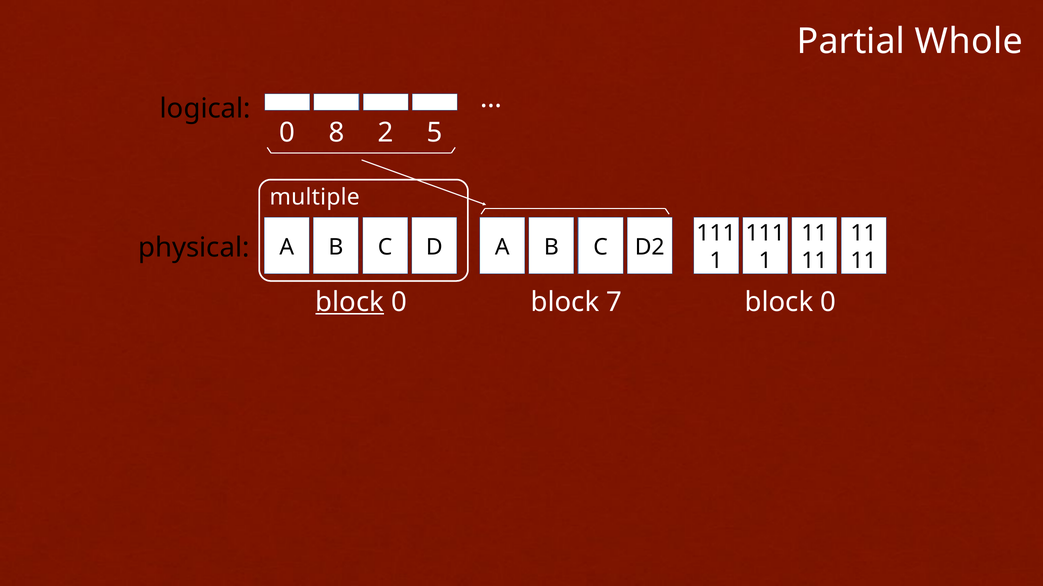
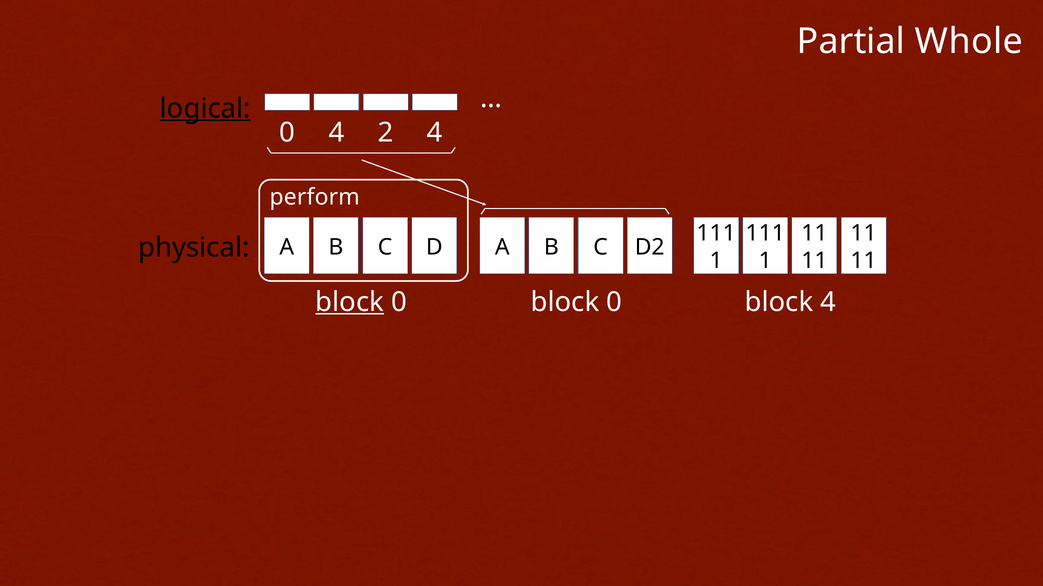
logical underline: none -> present (205, 109)
0 8: 8 -> 4 (336, 133)
2 5: 5 -> 4 (435, 133)
multiple: multiple -> perform (315, 197)
7: 7 -> 0 (614, 302)
0: 0 -> 4 (828, 302)
